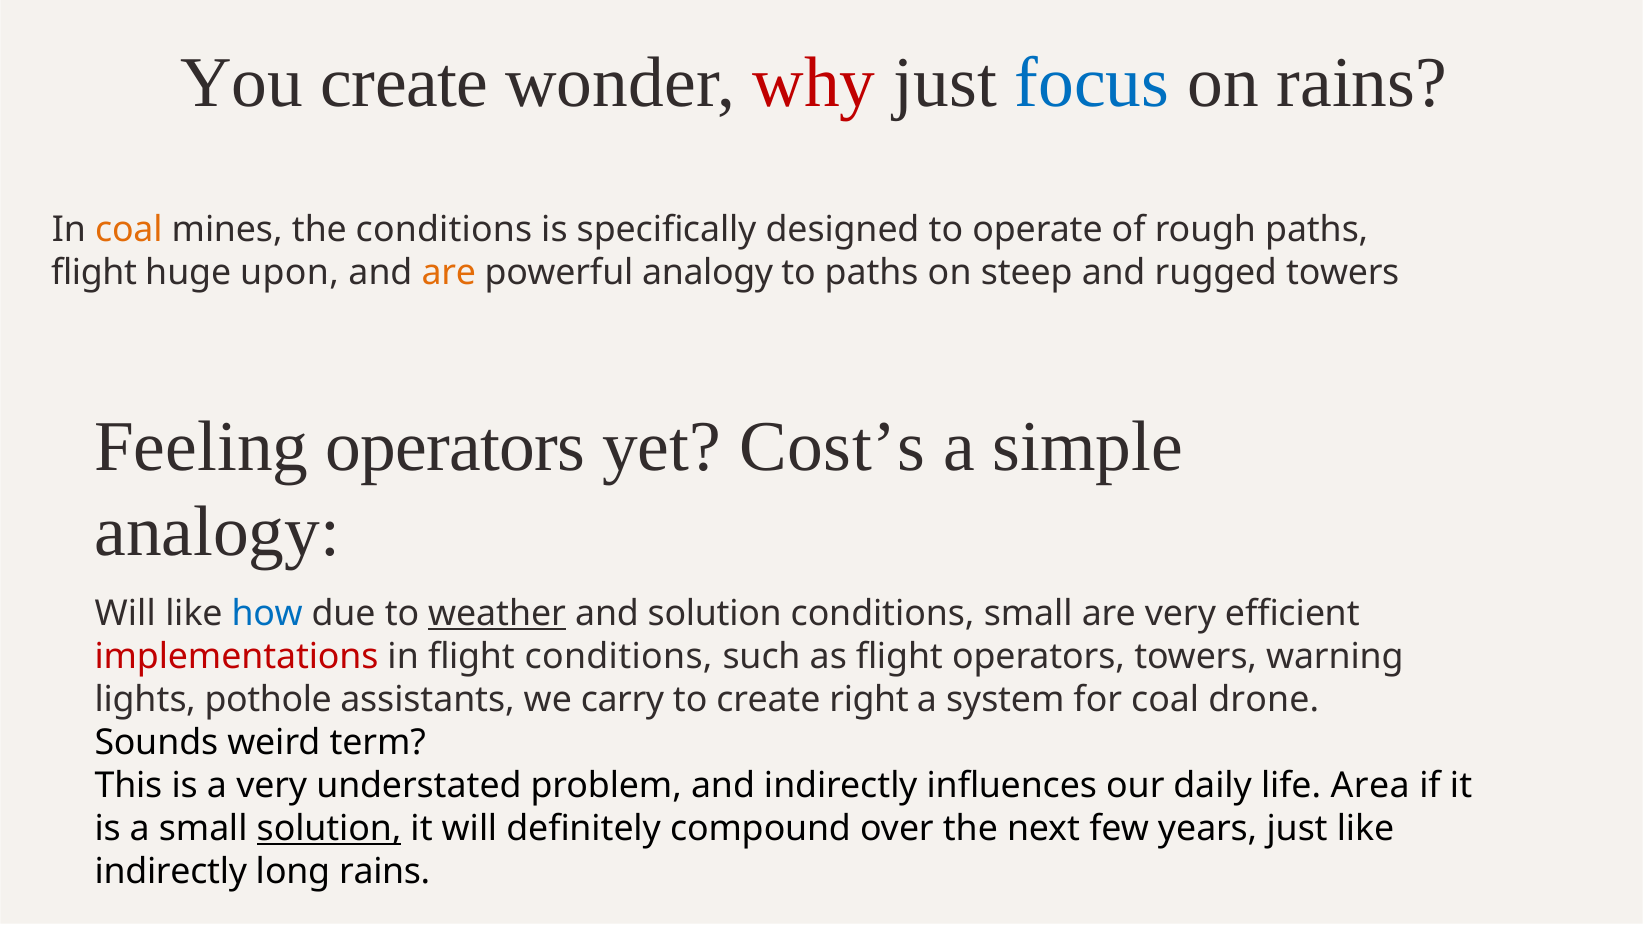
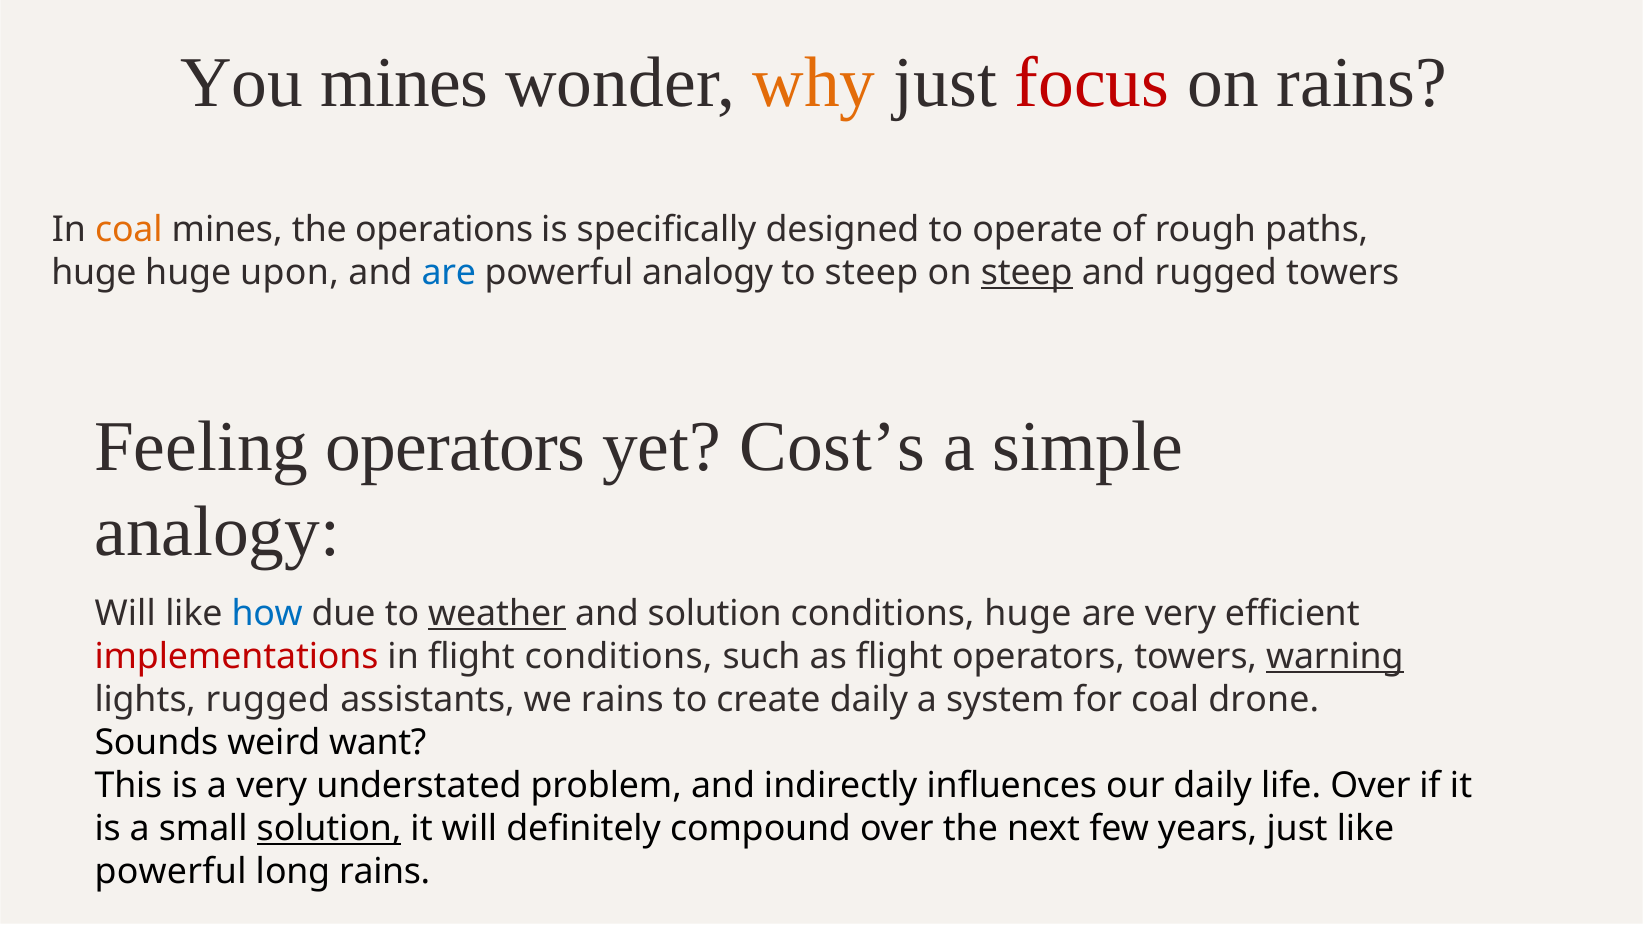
You create: create -> mines (405, 83)
why colour: red -> orange (814, 83)
focus colour: blue -> red (1092, 83)
the conditions: conditions -> operations (444, 230)
flight: flight -> huge (94, 273)
are colour: orange -> blue (449, 273)
to paths: paths -> steep (871, 273)
steep underline: none -> present (1027, 273)
conditions small: small -> huge (1028, 614)
warning underline: none -> present (1335, 657)
lights pothole: pothole -> rugged (268, 700)
we carry: carry -> rains (622, 700)
create right: right -> daily (869, 700)
term: term -> want (378, 743)
life Area: Area -> Over (1370, 786)
indirectly: indirectly -> powerful (171, 871)
